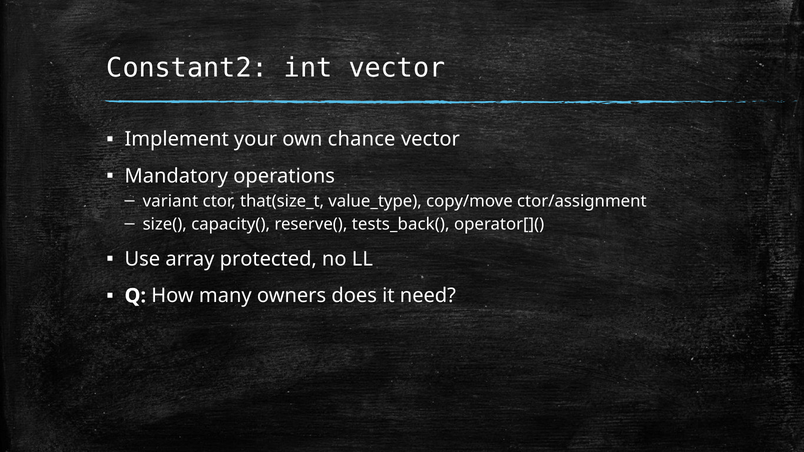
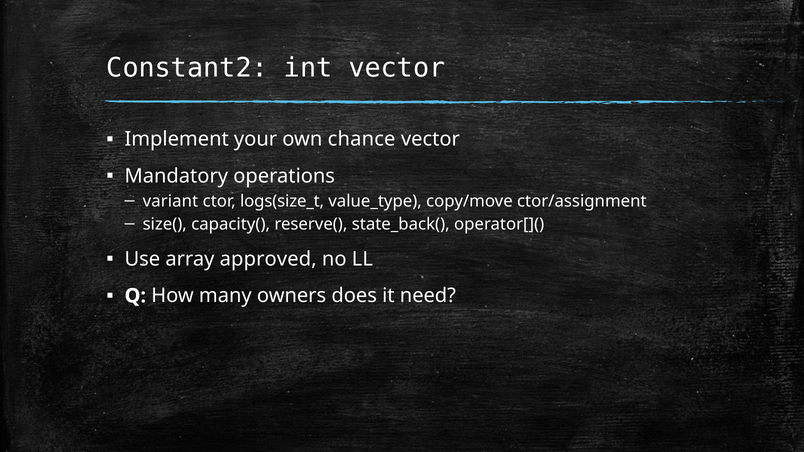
that(size_t: that(size_t -> logs(size_t (282, 201)
tests_back(: tests_back( -> state_back( (401, 224)
protected: protected -> approved (268, 259)
